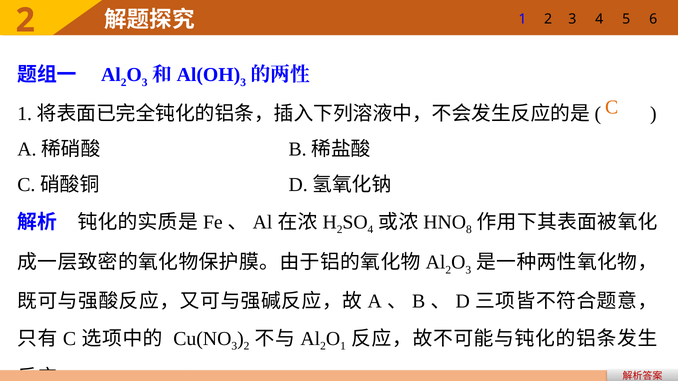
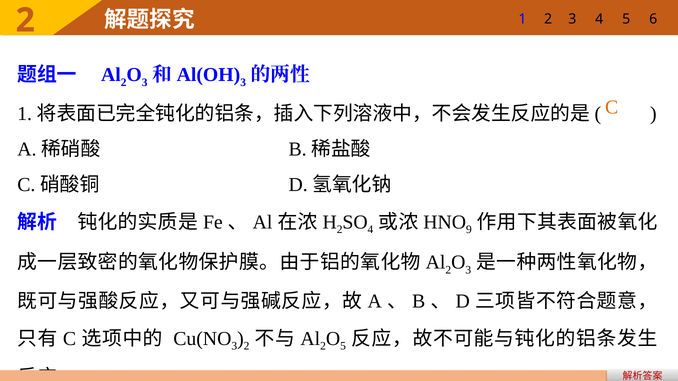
8: 8 -> 9 (469, 230)
1: 1 -> 5 (343, 347)
